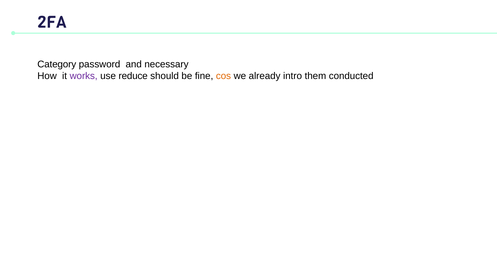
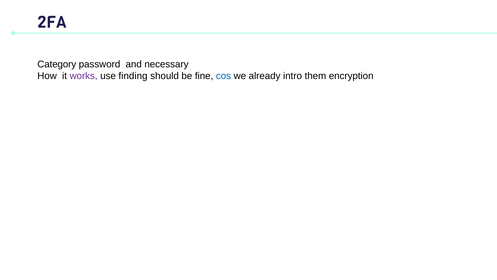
reduce: reduce -> finding (133, 76)
cos colour: orange -> blue (223, 76)
conducted: conducted -> encryption (351, 76)
